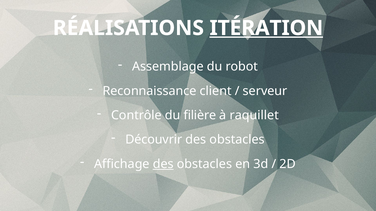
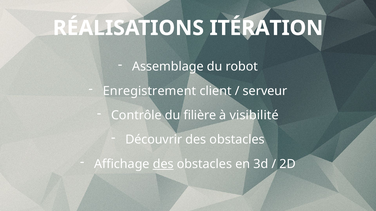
ITÉRATION underline: present -> none (266, 28)
Reconnaissance: Reconnaissance -> Enregistrement (149, 91)
raquillet: raquillet -> visibilité (254, 116)
